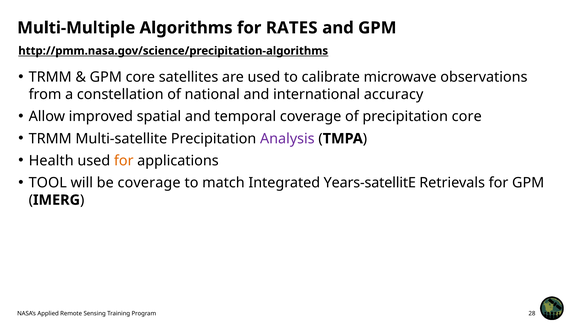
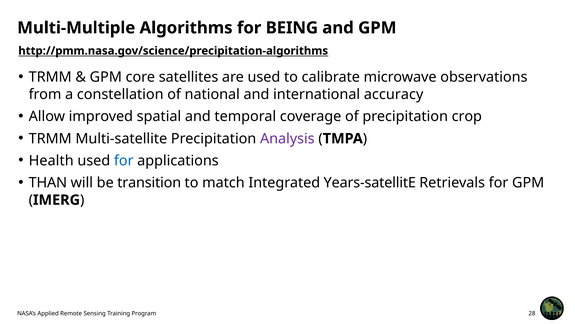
RATES: RATES -> BEING (292, 28)
precipitation core: core -> crop (467, 116)
for colour: orange -> blue (124, 160)
TOOL: TOOL -> THAN (48, 182)
be coverage: coverage -> transition (149, 182)
